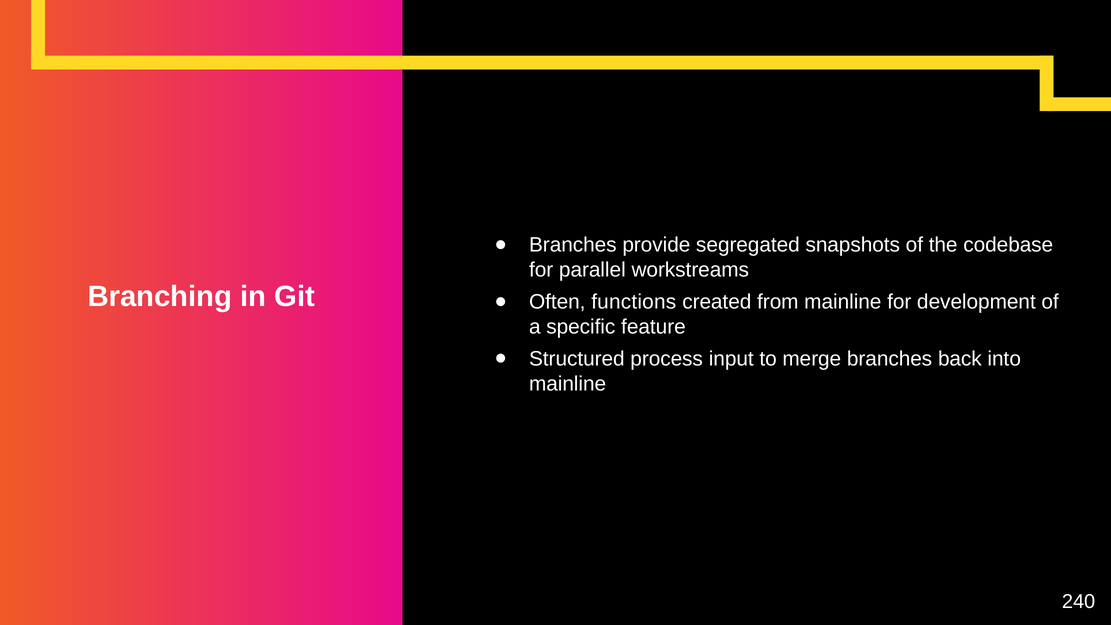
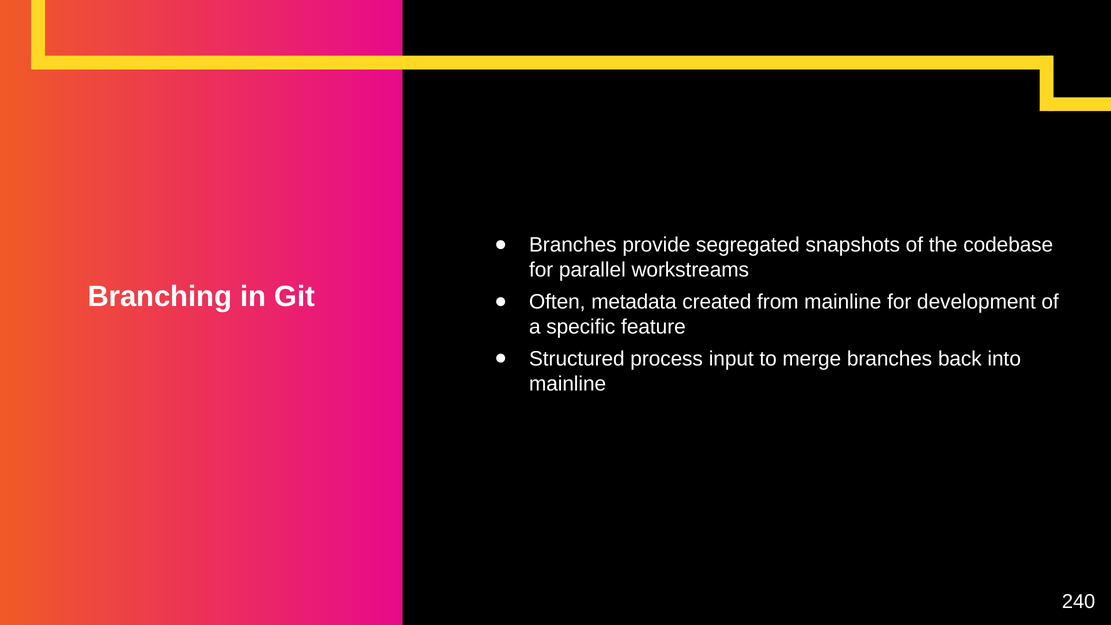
functions: functions -> metadata (634, 302)
